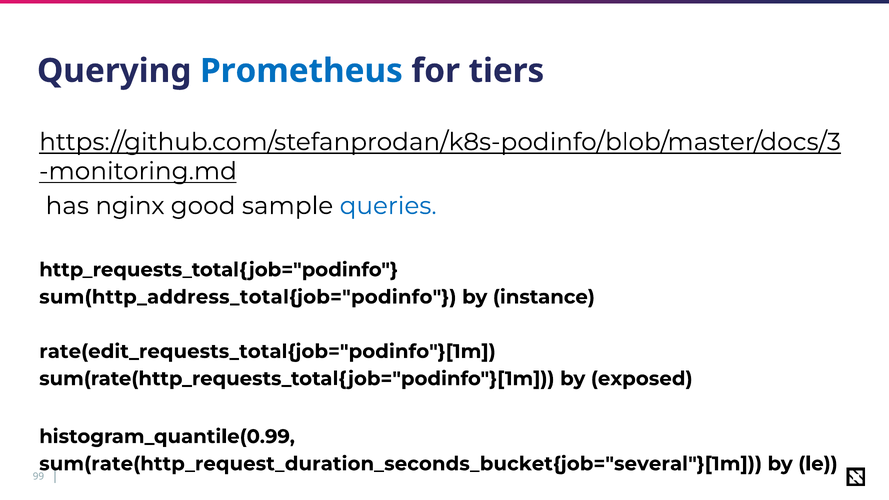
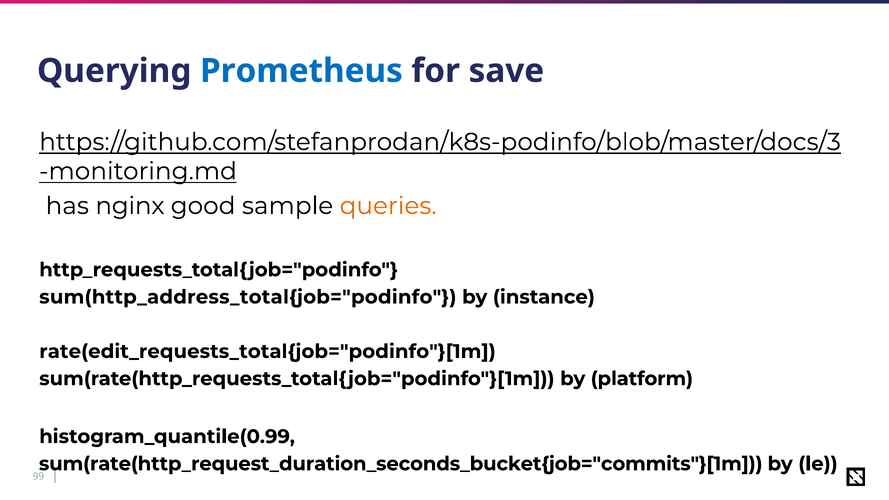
tiers: tiers -> save (506, 71)
queries colour: blue -> orange (388, 206)
exposed: exposed -> platform (642, 379)
sum(rate(http_request_duration_seconds_bucket{job="several"}[1m: sum(rate(http_request_duration_seconds_bucket{job="several"}[1m -> sum(rate(http_request_duration_seconds_bucket{job="commits"}[1m (401, 464)
